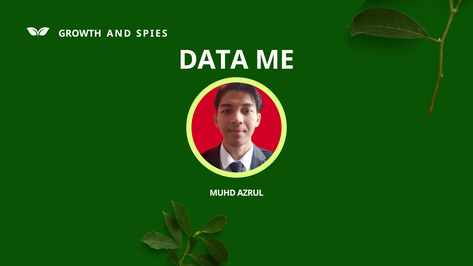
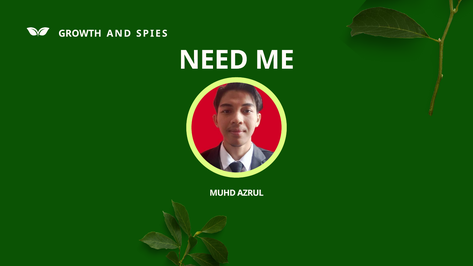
DATA: DATA -> NEED (213, 60)
